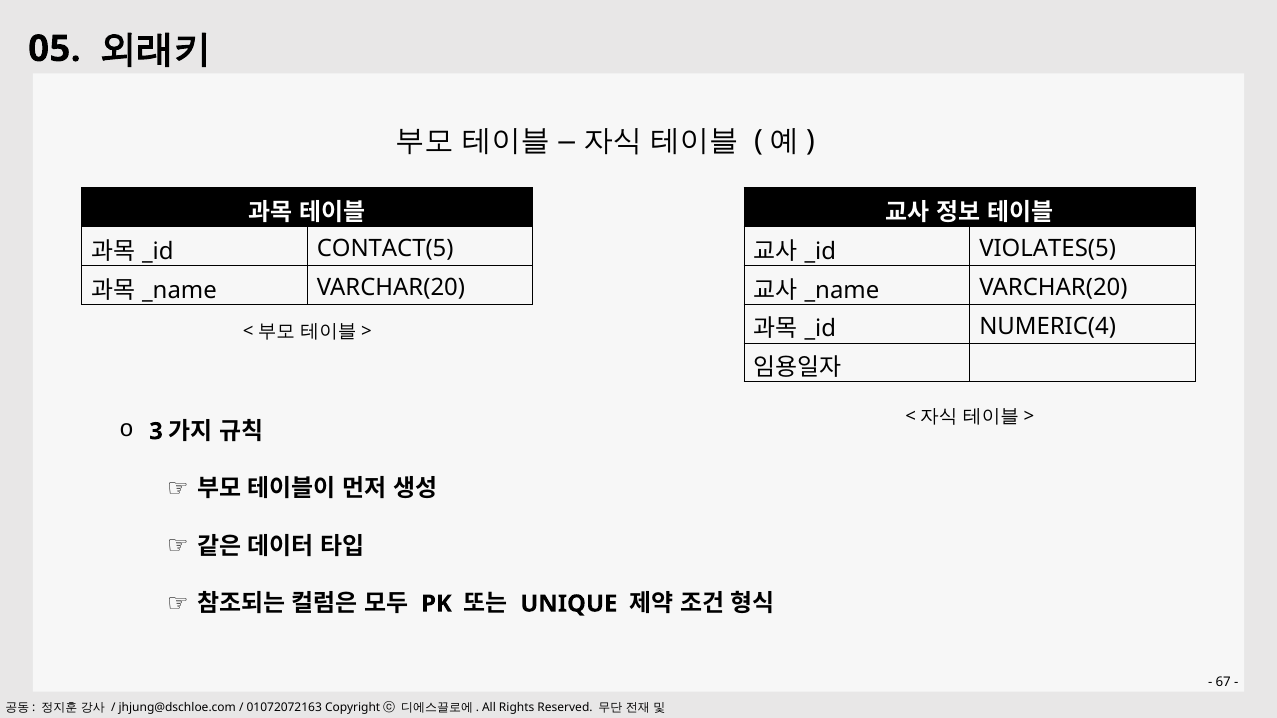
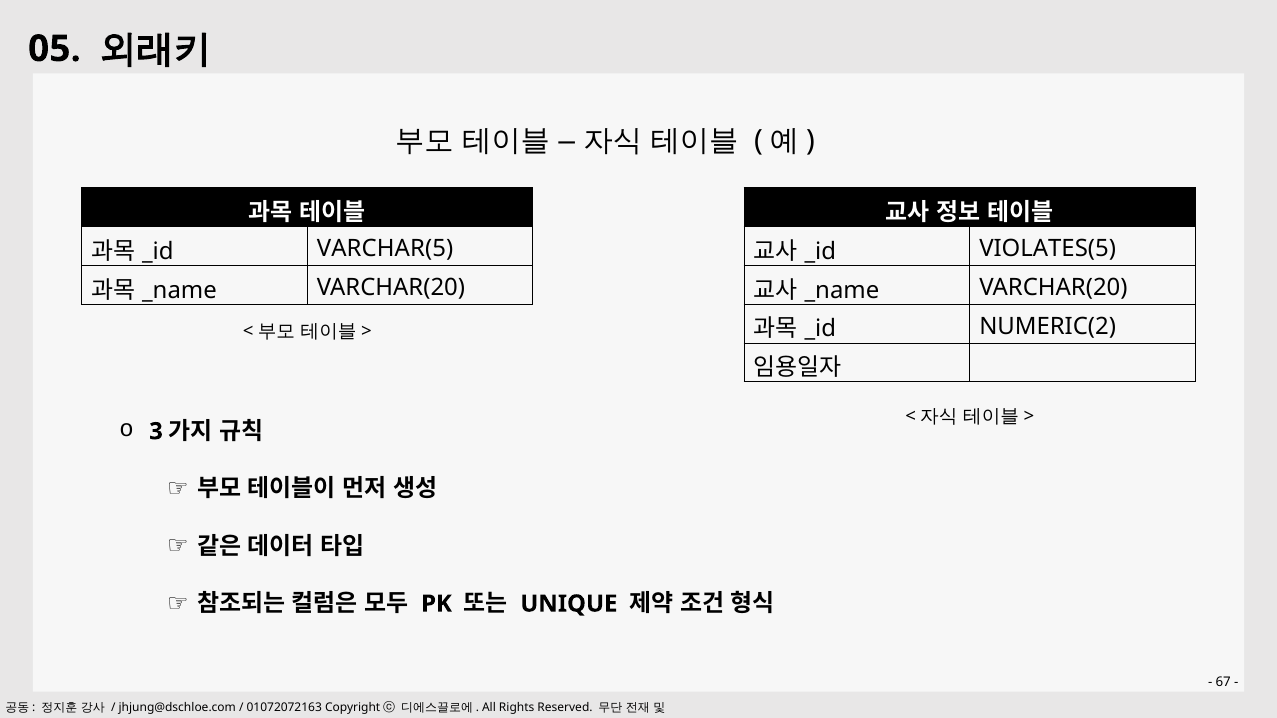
CONTACT(5: CONTACT(5 -> VARCHAR(5 (385, 249)
NUMERIC(4: NUMERIC(4 -> NUMERIC(2 (1048, 327)
